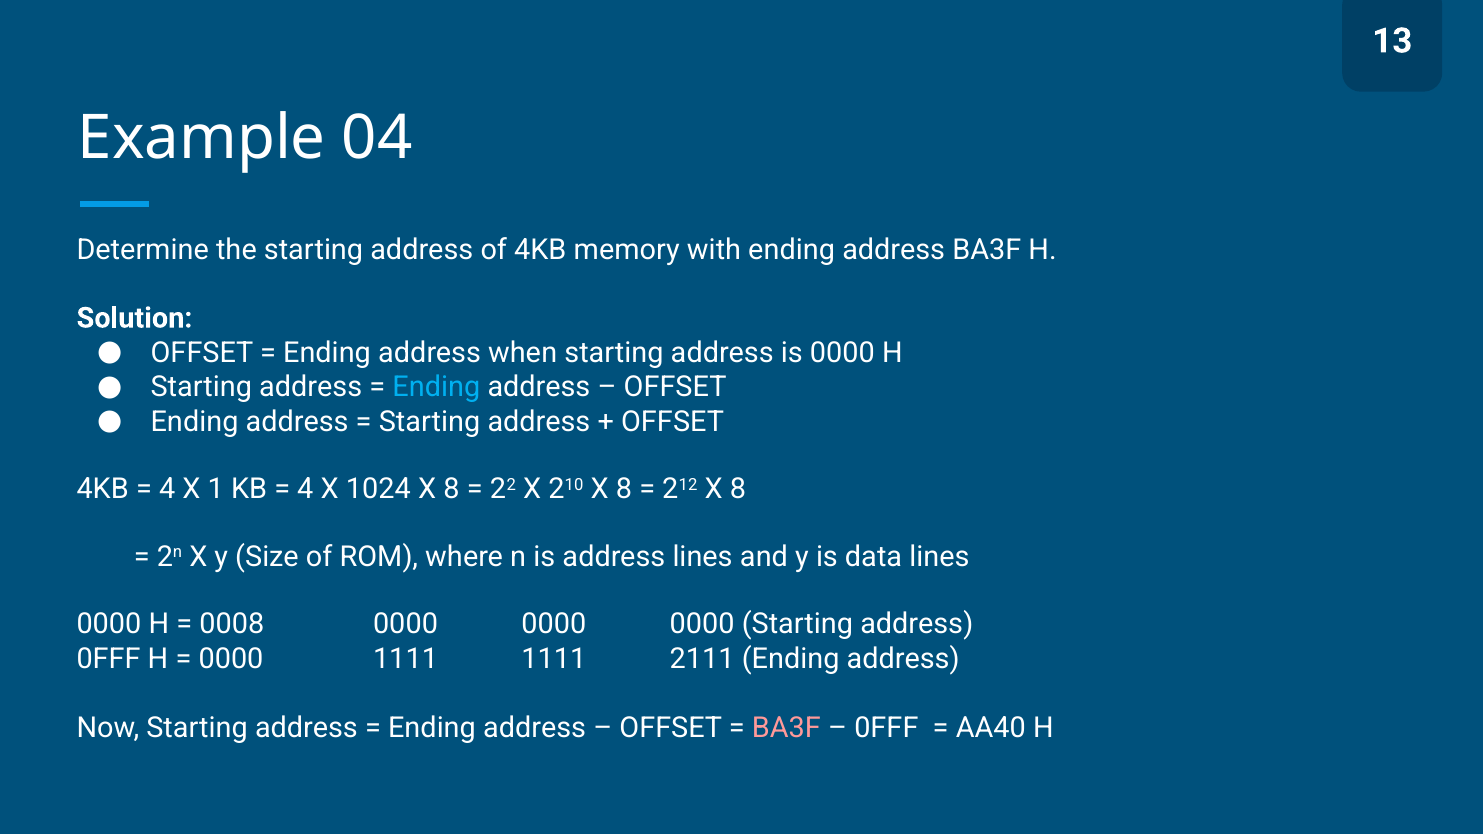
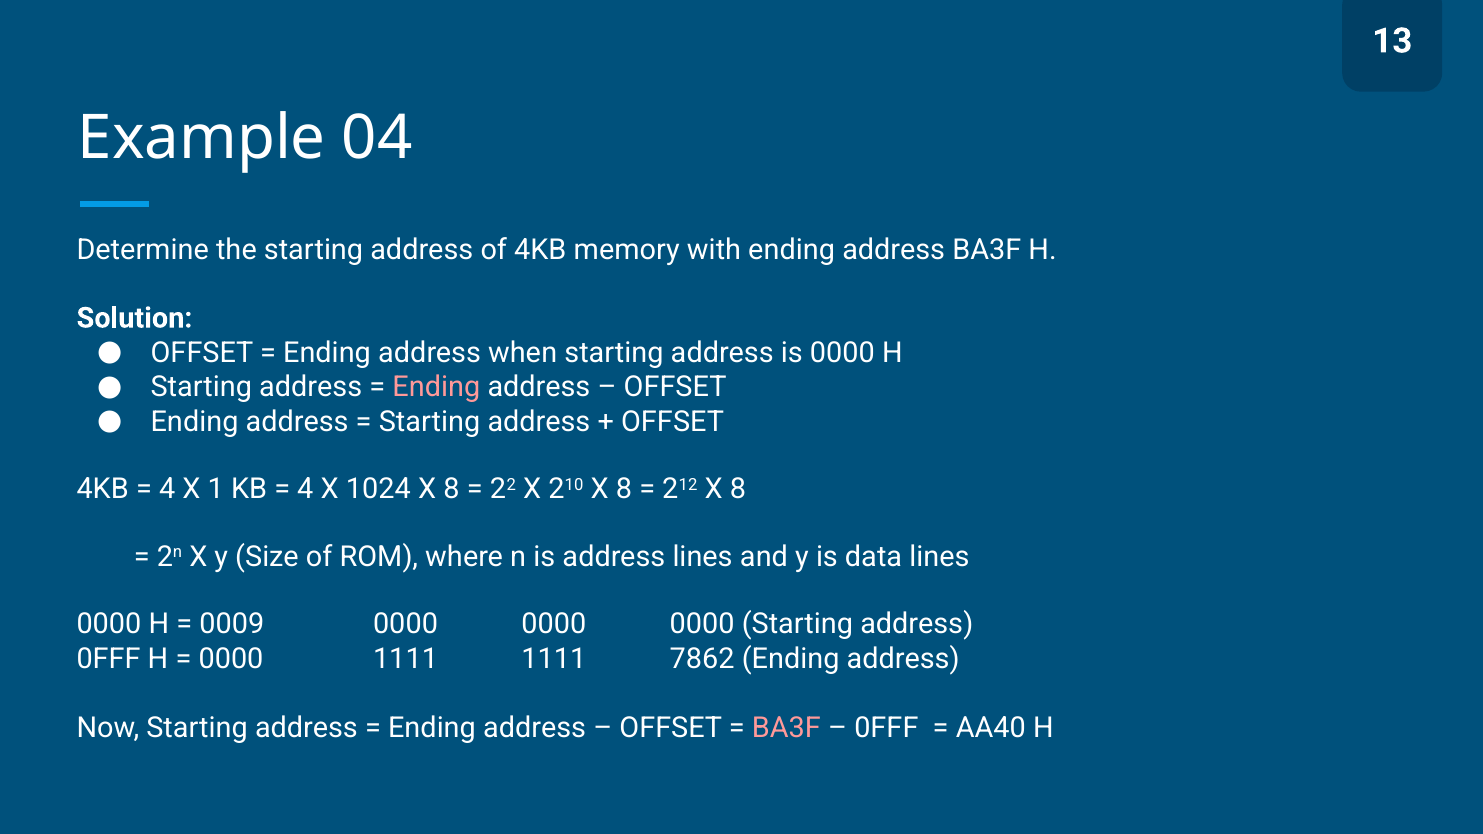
Ending colour: light blue -> pink (436, 387)
0008: 0008 -> 0009 (232, 625)
2111: 2111 -> 7862 (702, 659)
